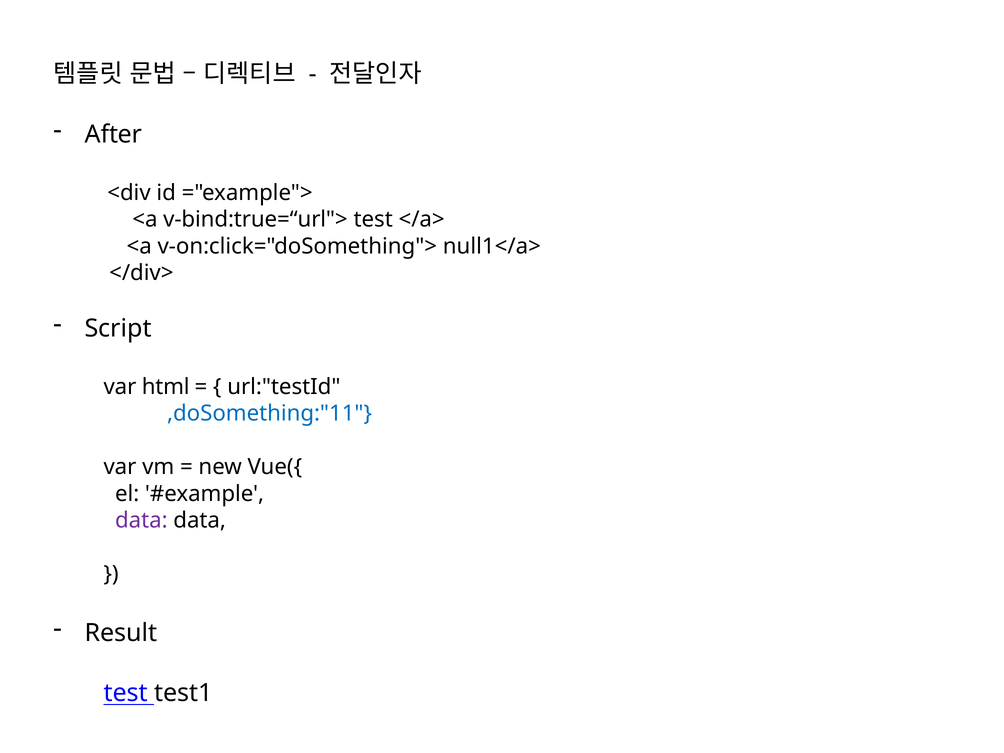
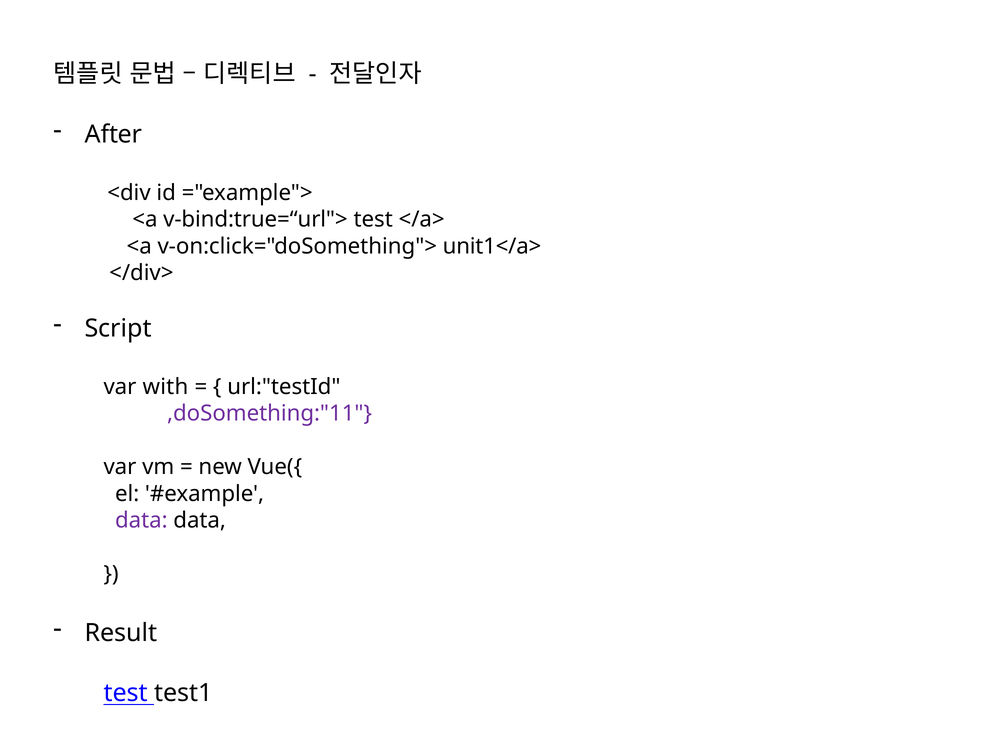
null1</a>: null1</a> -> unit1</a> (492, 246)
html: html -> with (165, 387)
,doSomething:"11 colour: blue -> purple (270, 414)
